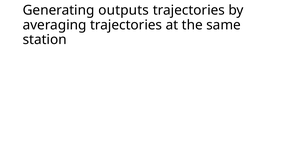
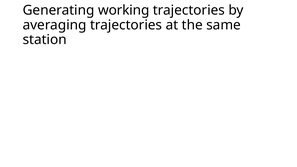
outputs: outputs -> working (124, 10)
